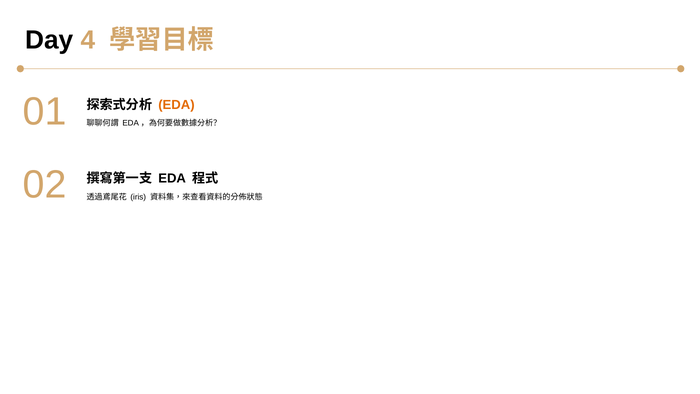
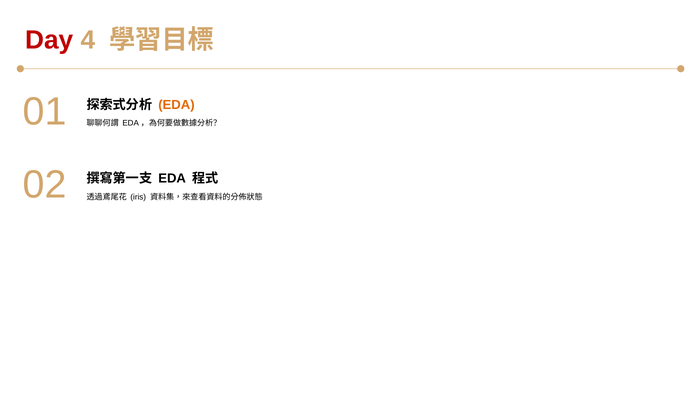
Day colour: black -> red (50, 40)
